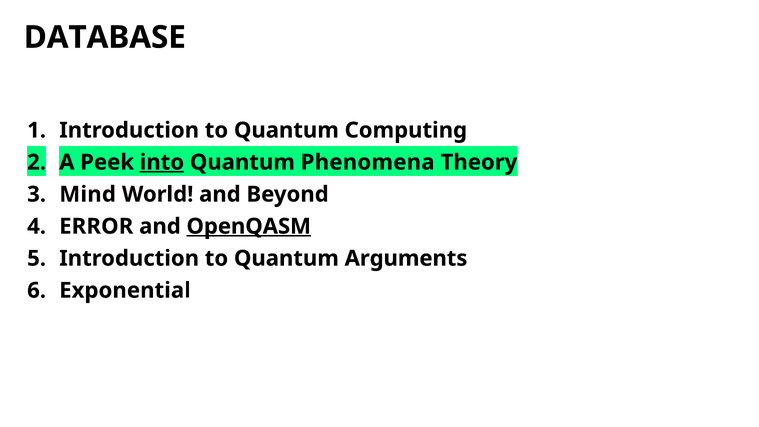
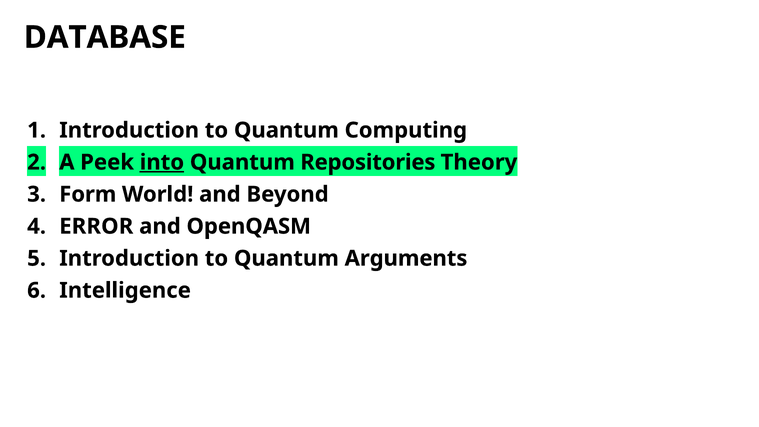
Phenomena: Phenomena -> Repositories (368, 162)
Mind: Mind -> Form (88, 194)
OpenQASM underline: present -> none (249, 226)
Exponential: Exponential -> Intelligence (125, 290)
